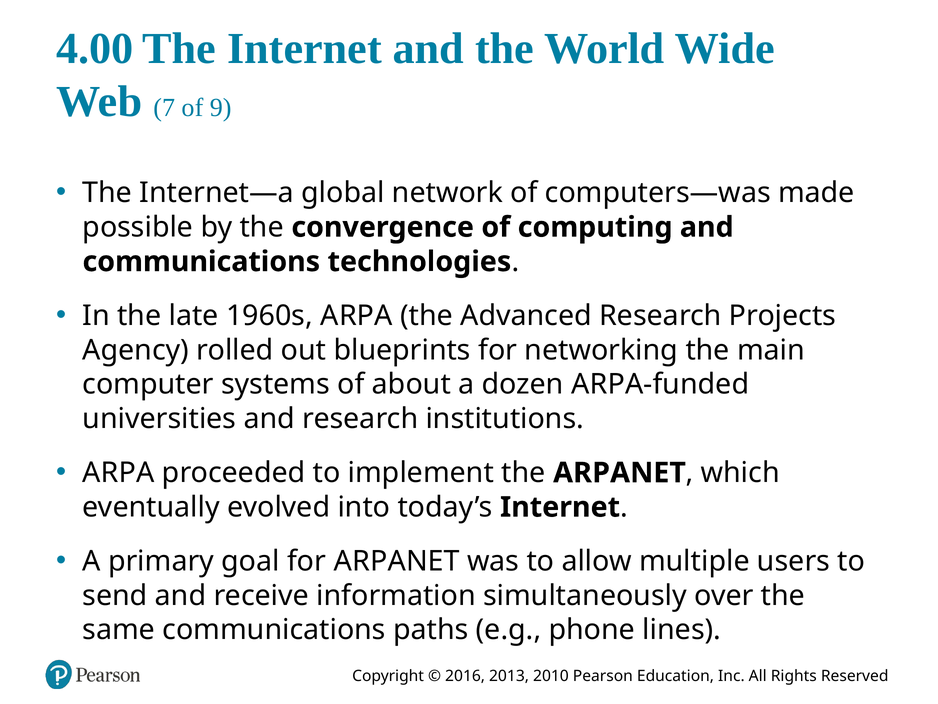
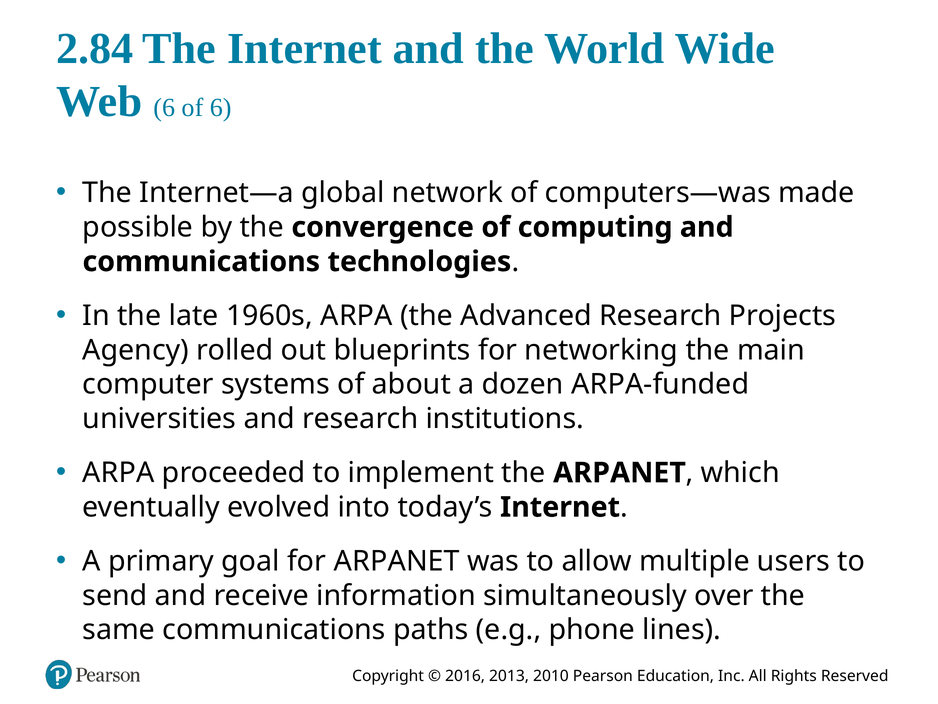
4.00: 4.00 -> 2.84 (95, 49)
Web 7: 7 -> 6 (164, 108)
of 9: 9 -> 6 (221, 108)
